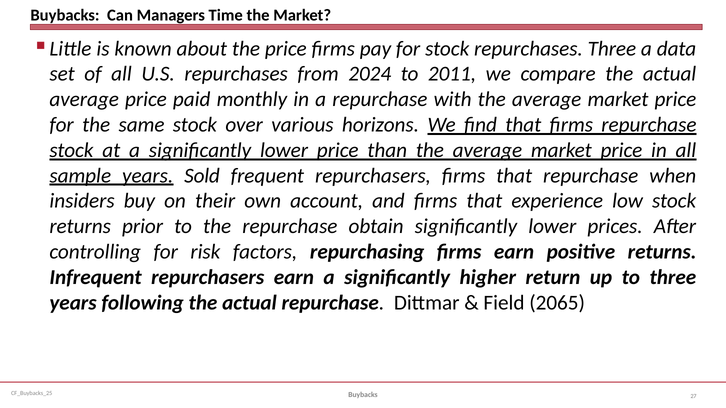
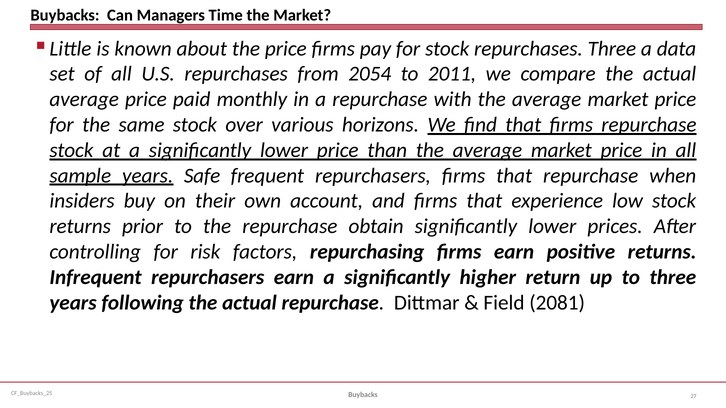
2024: 2024 -> 2054 (370, 74)
Sold: Sold -> Safe (202, 176)
2065: 2065 -> 2081 (557, 303)
